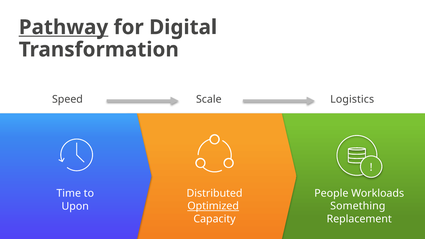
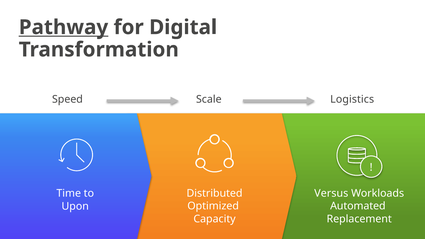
People: People -> Versus (331, 193)
Optimized underline: present -> none (213, 206)
Something: Something -> Automated (358, 206)
